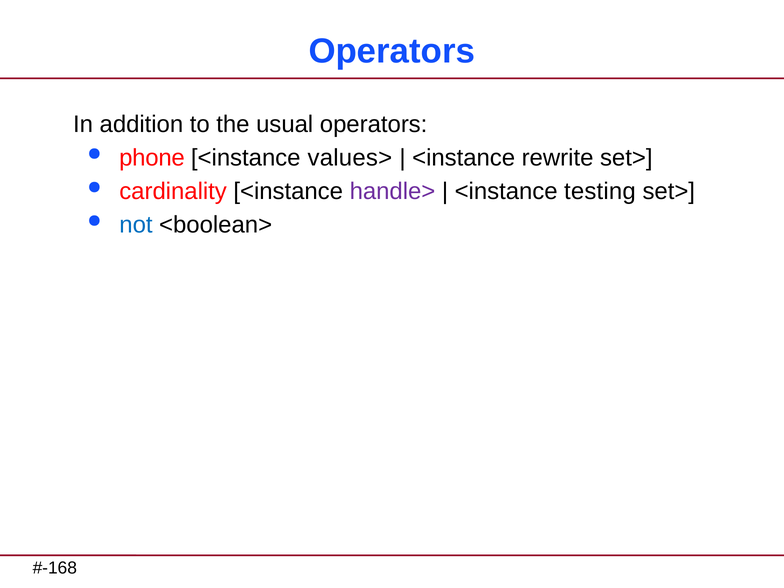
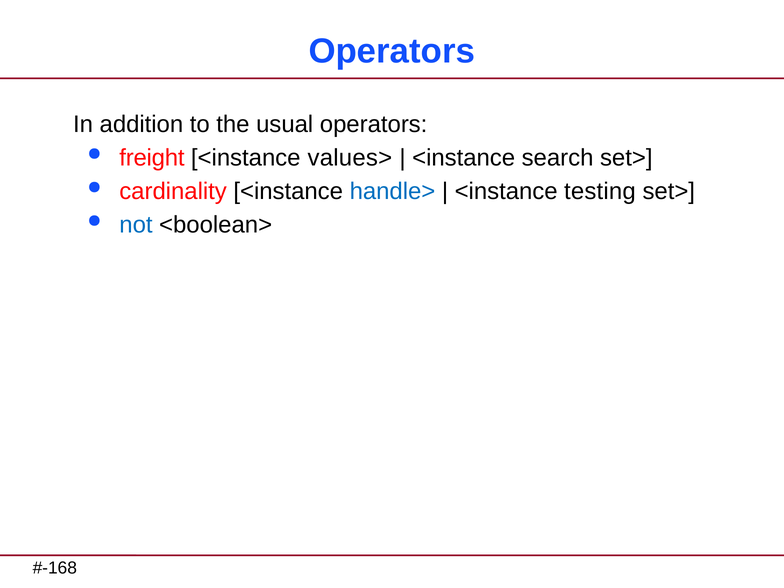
phone: phone -> freight (152, 158)
rewrite: rewrite -> search (558, 158)
handle> colour: purple -> blue (392, 191)
